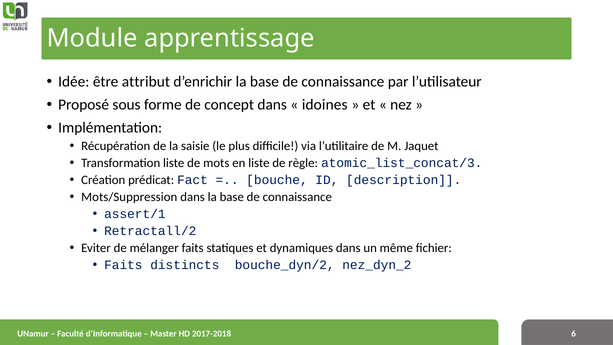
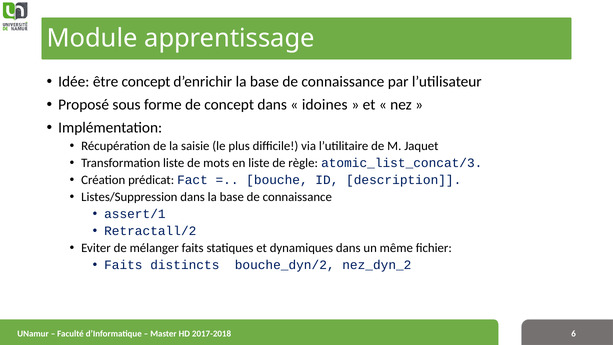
être attribut: attribut -> concept (146, 82)
Mots/Suppression: Mots/Suppression -> Listes/Suppression (129, 197)
